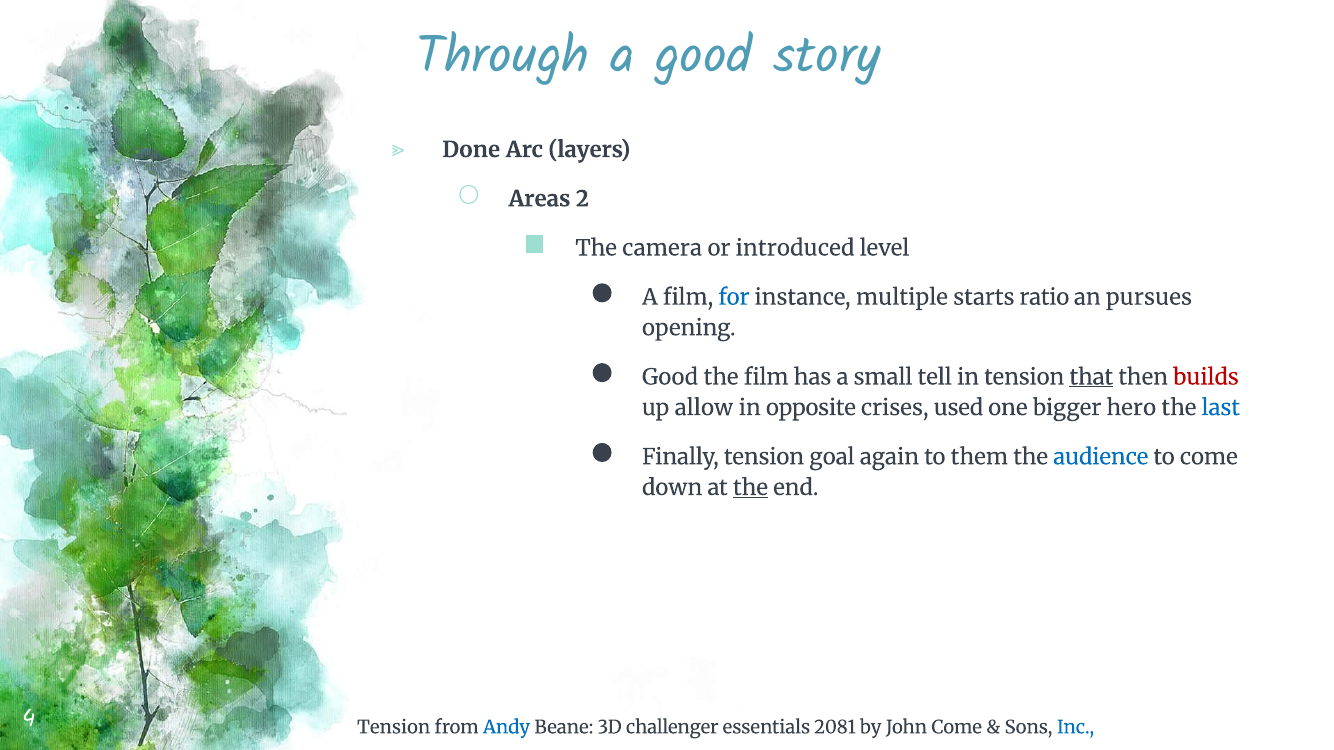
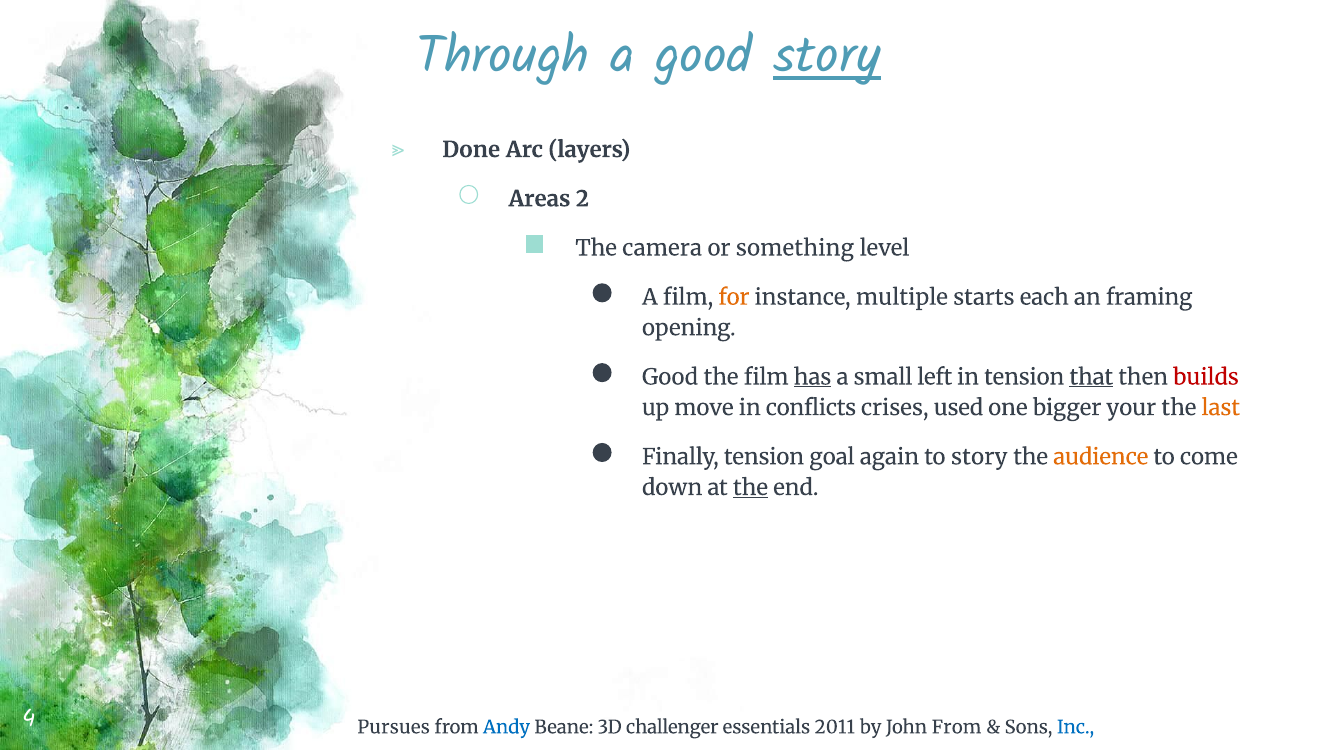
story underline: none -> present (827, 56)
introduced: introduced -> something (795, 248)
for colour: blue -> orange (734, 298)
ratio: ratio -> each (1044, 298)
pursues: pursues -> framing (1149, 298)
has underline: none -> present (813, 377)
tell: tell -> left (935, 377)
allow: allow -> move (704, 408)
opposite: opposite -> conflicts (811, 408)
hero: hero -> your (1131, 408)
last colour: blue -> orange (1221, 408)
to them: them -> story (979, 457)
audience colour: blue -> orange (1101, 457)
4 Tension: Tension -> Pursues (394, 728)
2081: 2081 -> 2011 (835, 728)
John Come: Come -> From (956, 728)
